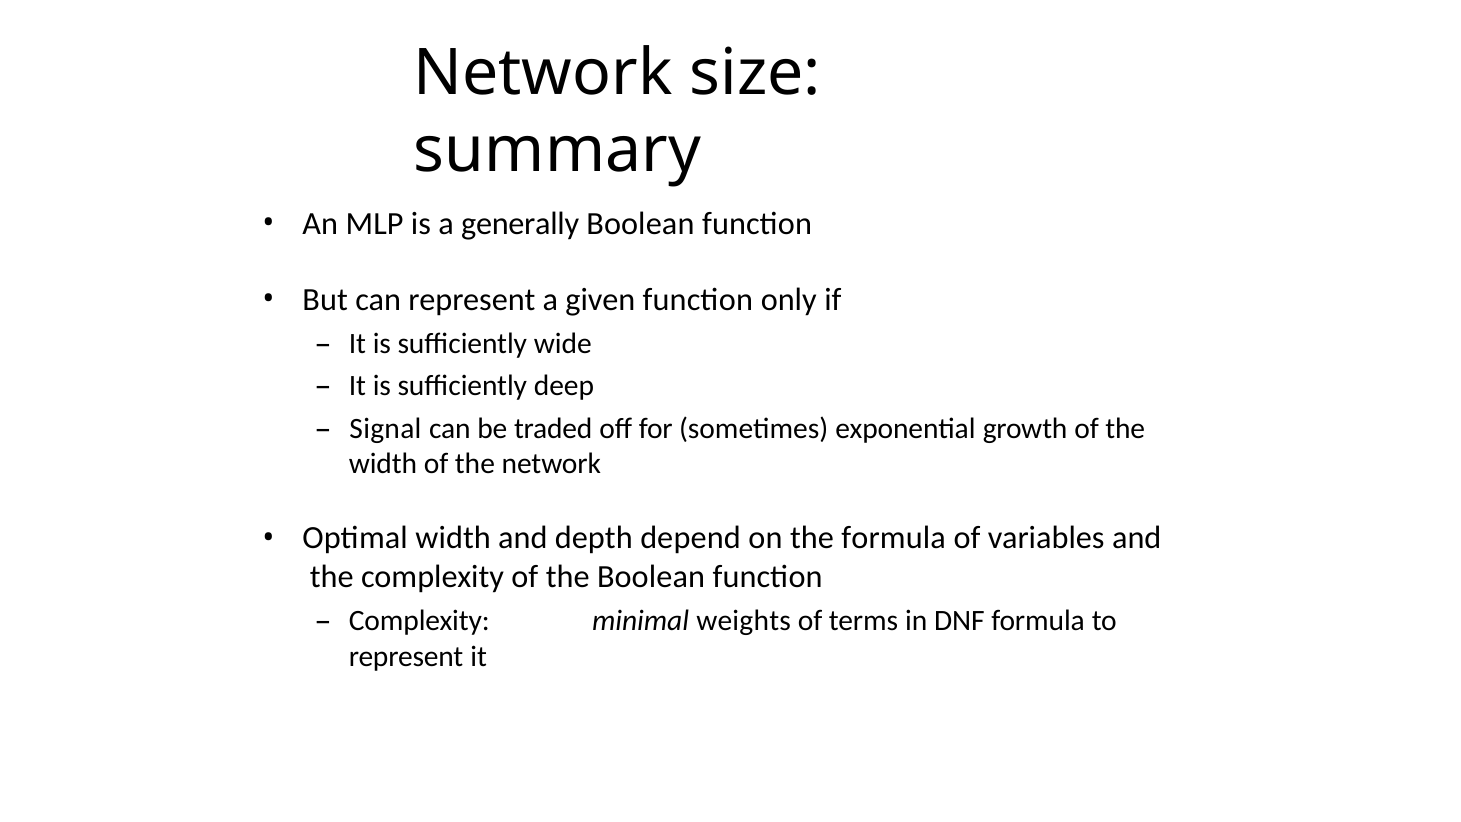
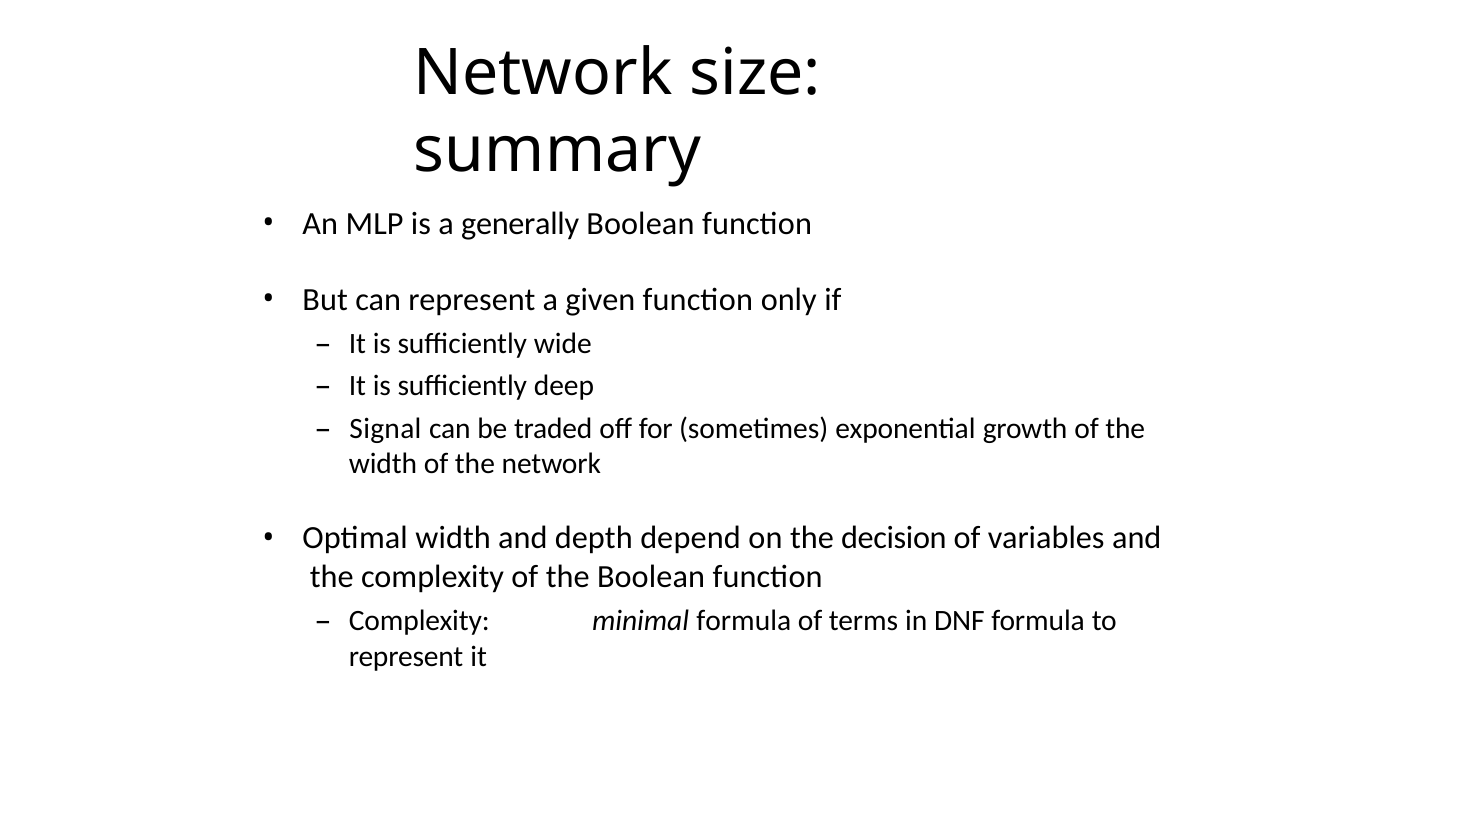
the formula: formula -> decision (894, 538)
minimal weights: weights -> formula (744, 621)
